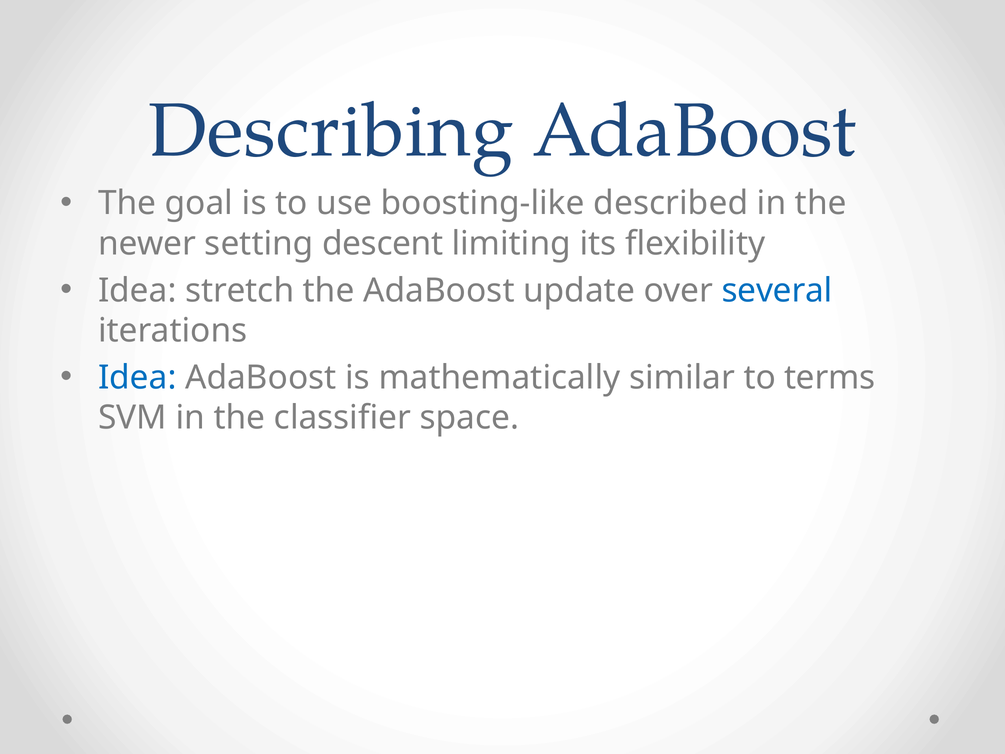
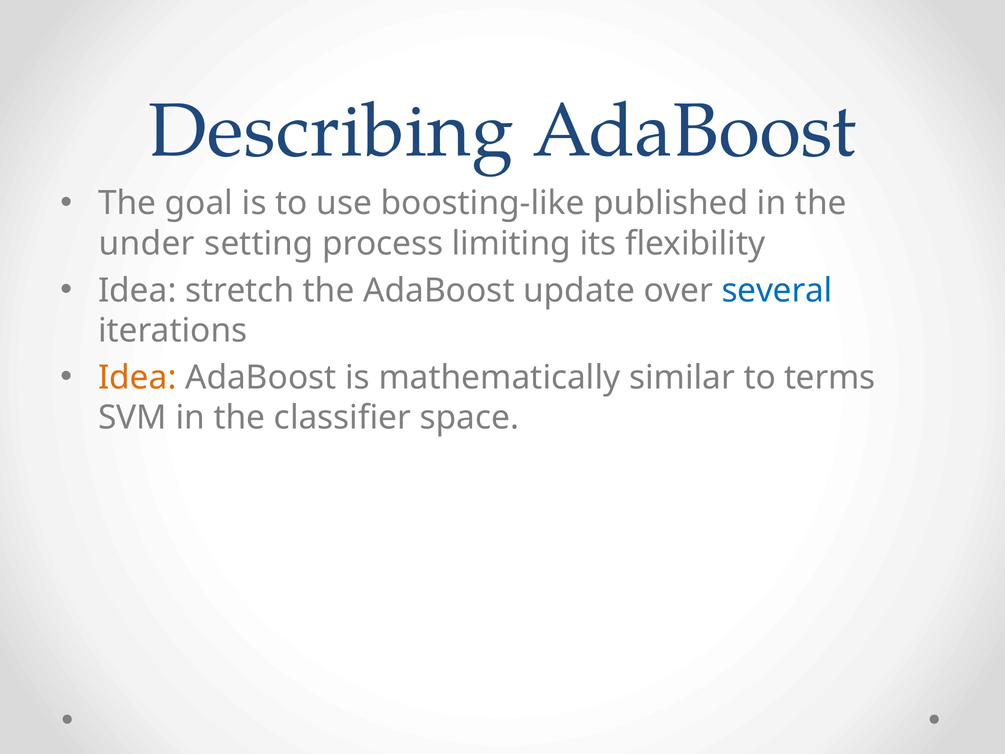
described: described -> published (671, 203)
newer: newer -> under (147, 244)
descent: descent -> process (383, 244)
Idea colour: blue -> orange (137, 378)
